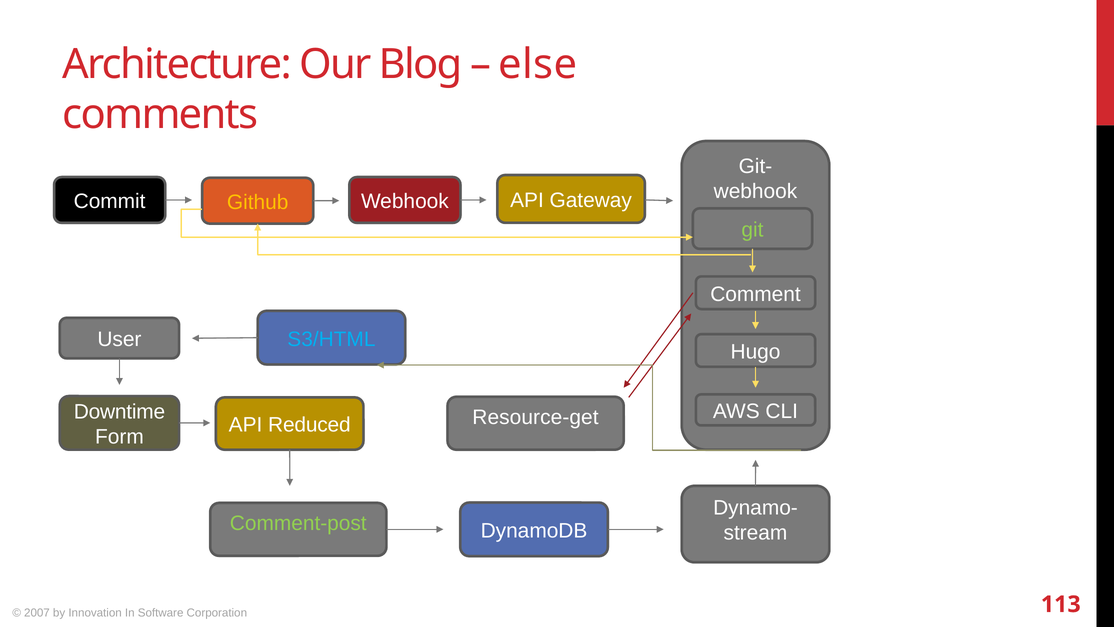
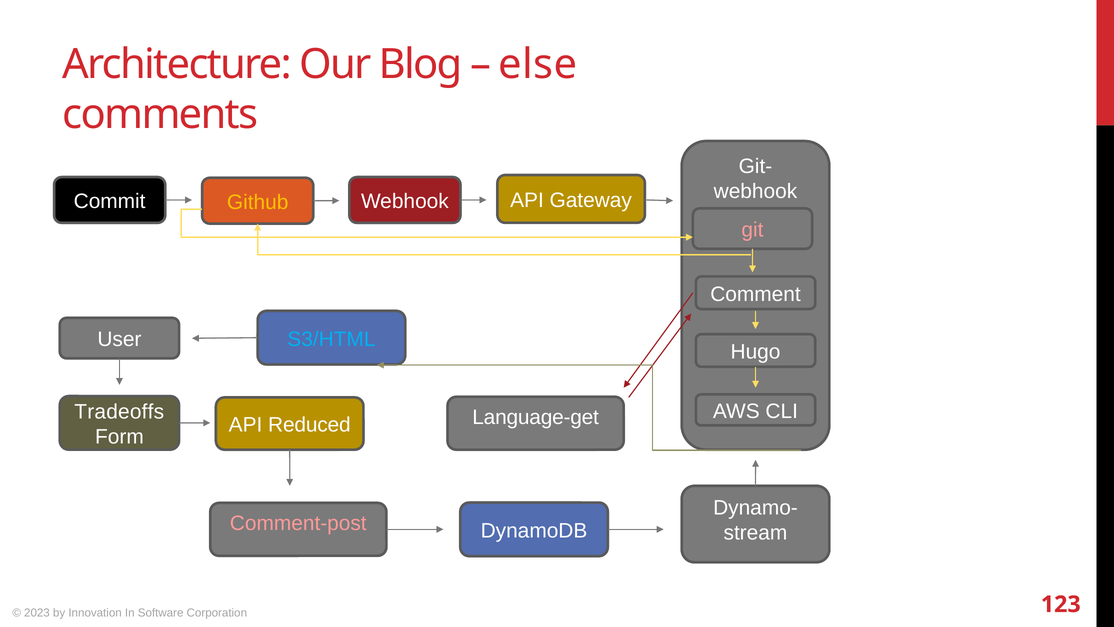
git colour: light green -> pink (752, 230)
Downtime: Downtime -> Tradeoffs (119, 412)
Resource-get: Resource-get -> Language-get (536, 417)
Comment-post colour: light green -> pink (298, 523)
2007: 2007 -> 2023 (37, 613)
113: 113 -> 123 (1061, 604)
